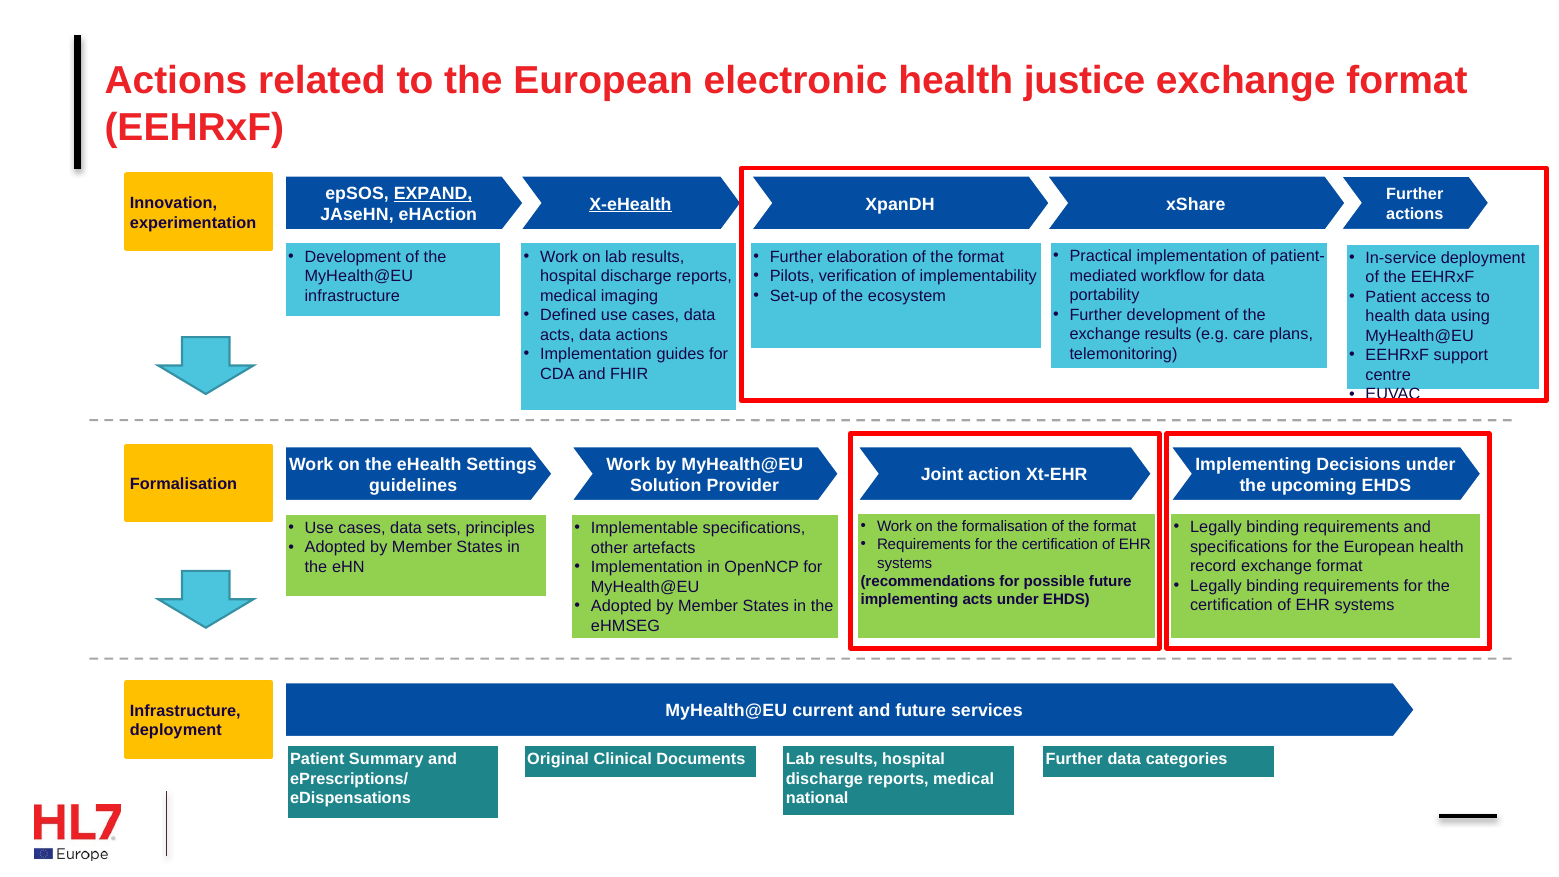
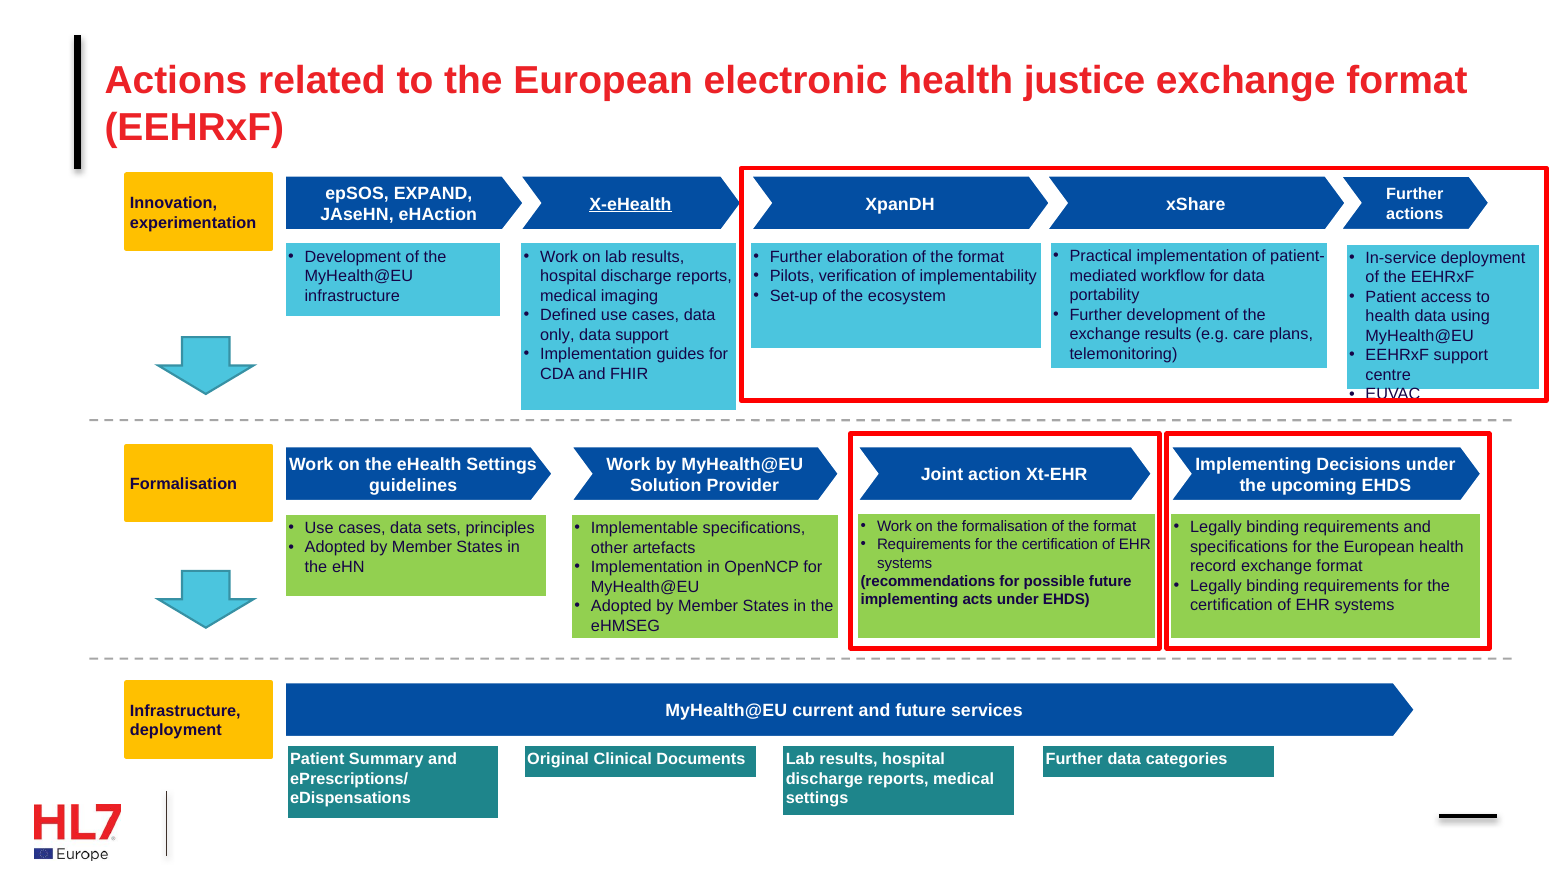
EXPAND underline: present -> none (433, 194)
acts: acts -> only (557, 335)
data actions: actions -> support (642, 335)
national: national -> settings (817, 798)
